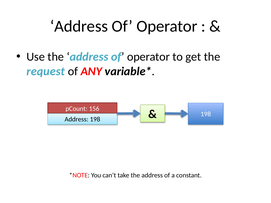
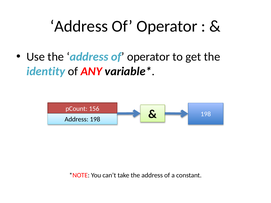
request: request -> identity (46, 71)
